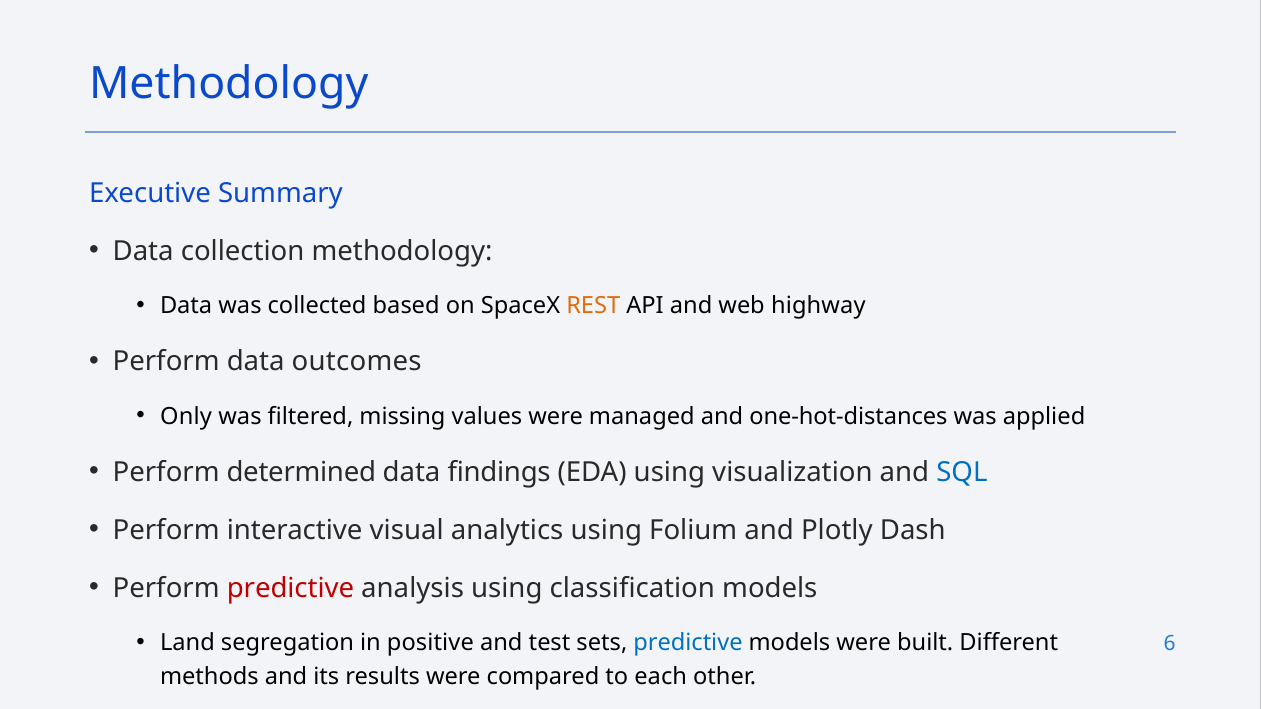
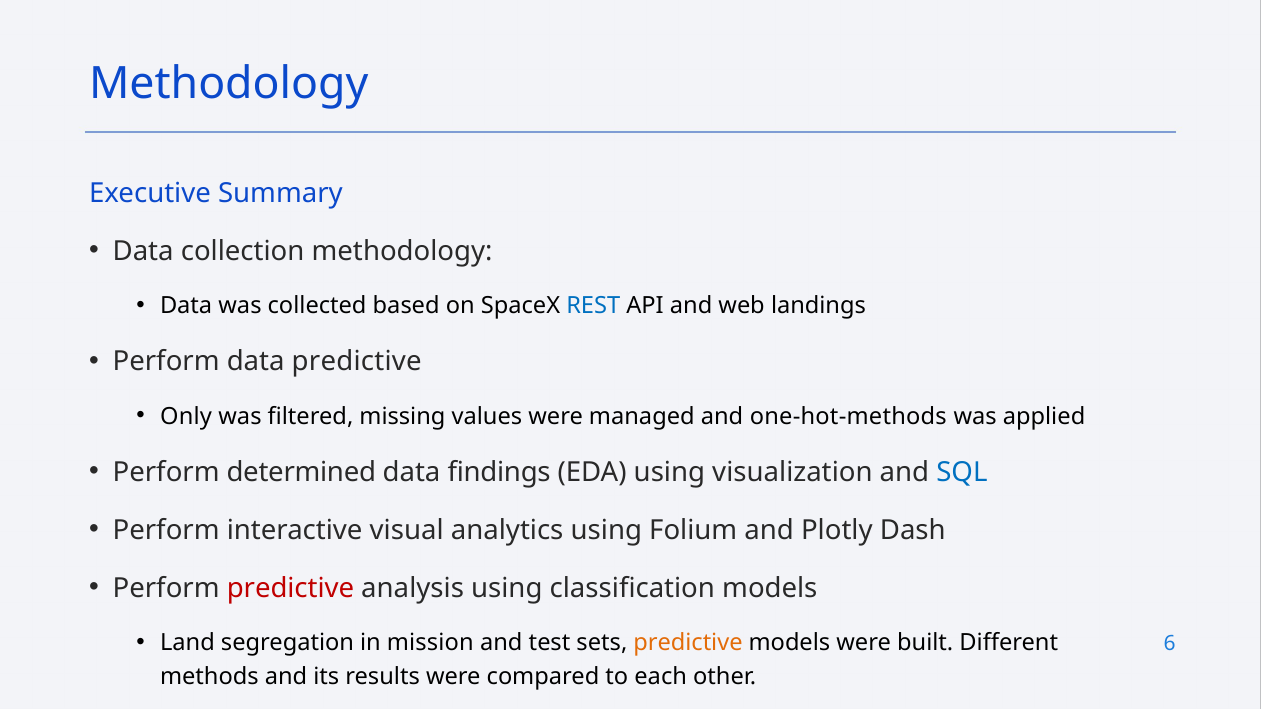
REST colour: orange -> blue (593, 306)
highway: highway -> landings (818, 306)
data outcomes: outcomes -> predictive (357, 362)
one-hot-distances: one-hot-distances -> one-hot-methods (848, 416)
positive: positive -> mission (430, 643)
predictive colour: blue -> orange (688, 643)
